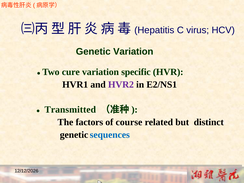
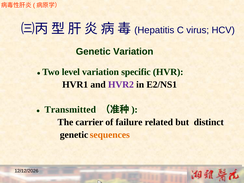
cure: cure -> level (71, 72)
factors: factors -> carrier (89, 122)
course: course -> failure (129, 122)
sequences colour: blue -> orange (110, 135)
